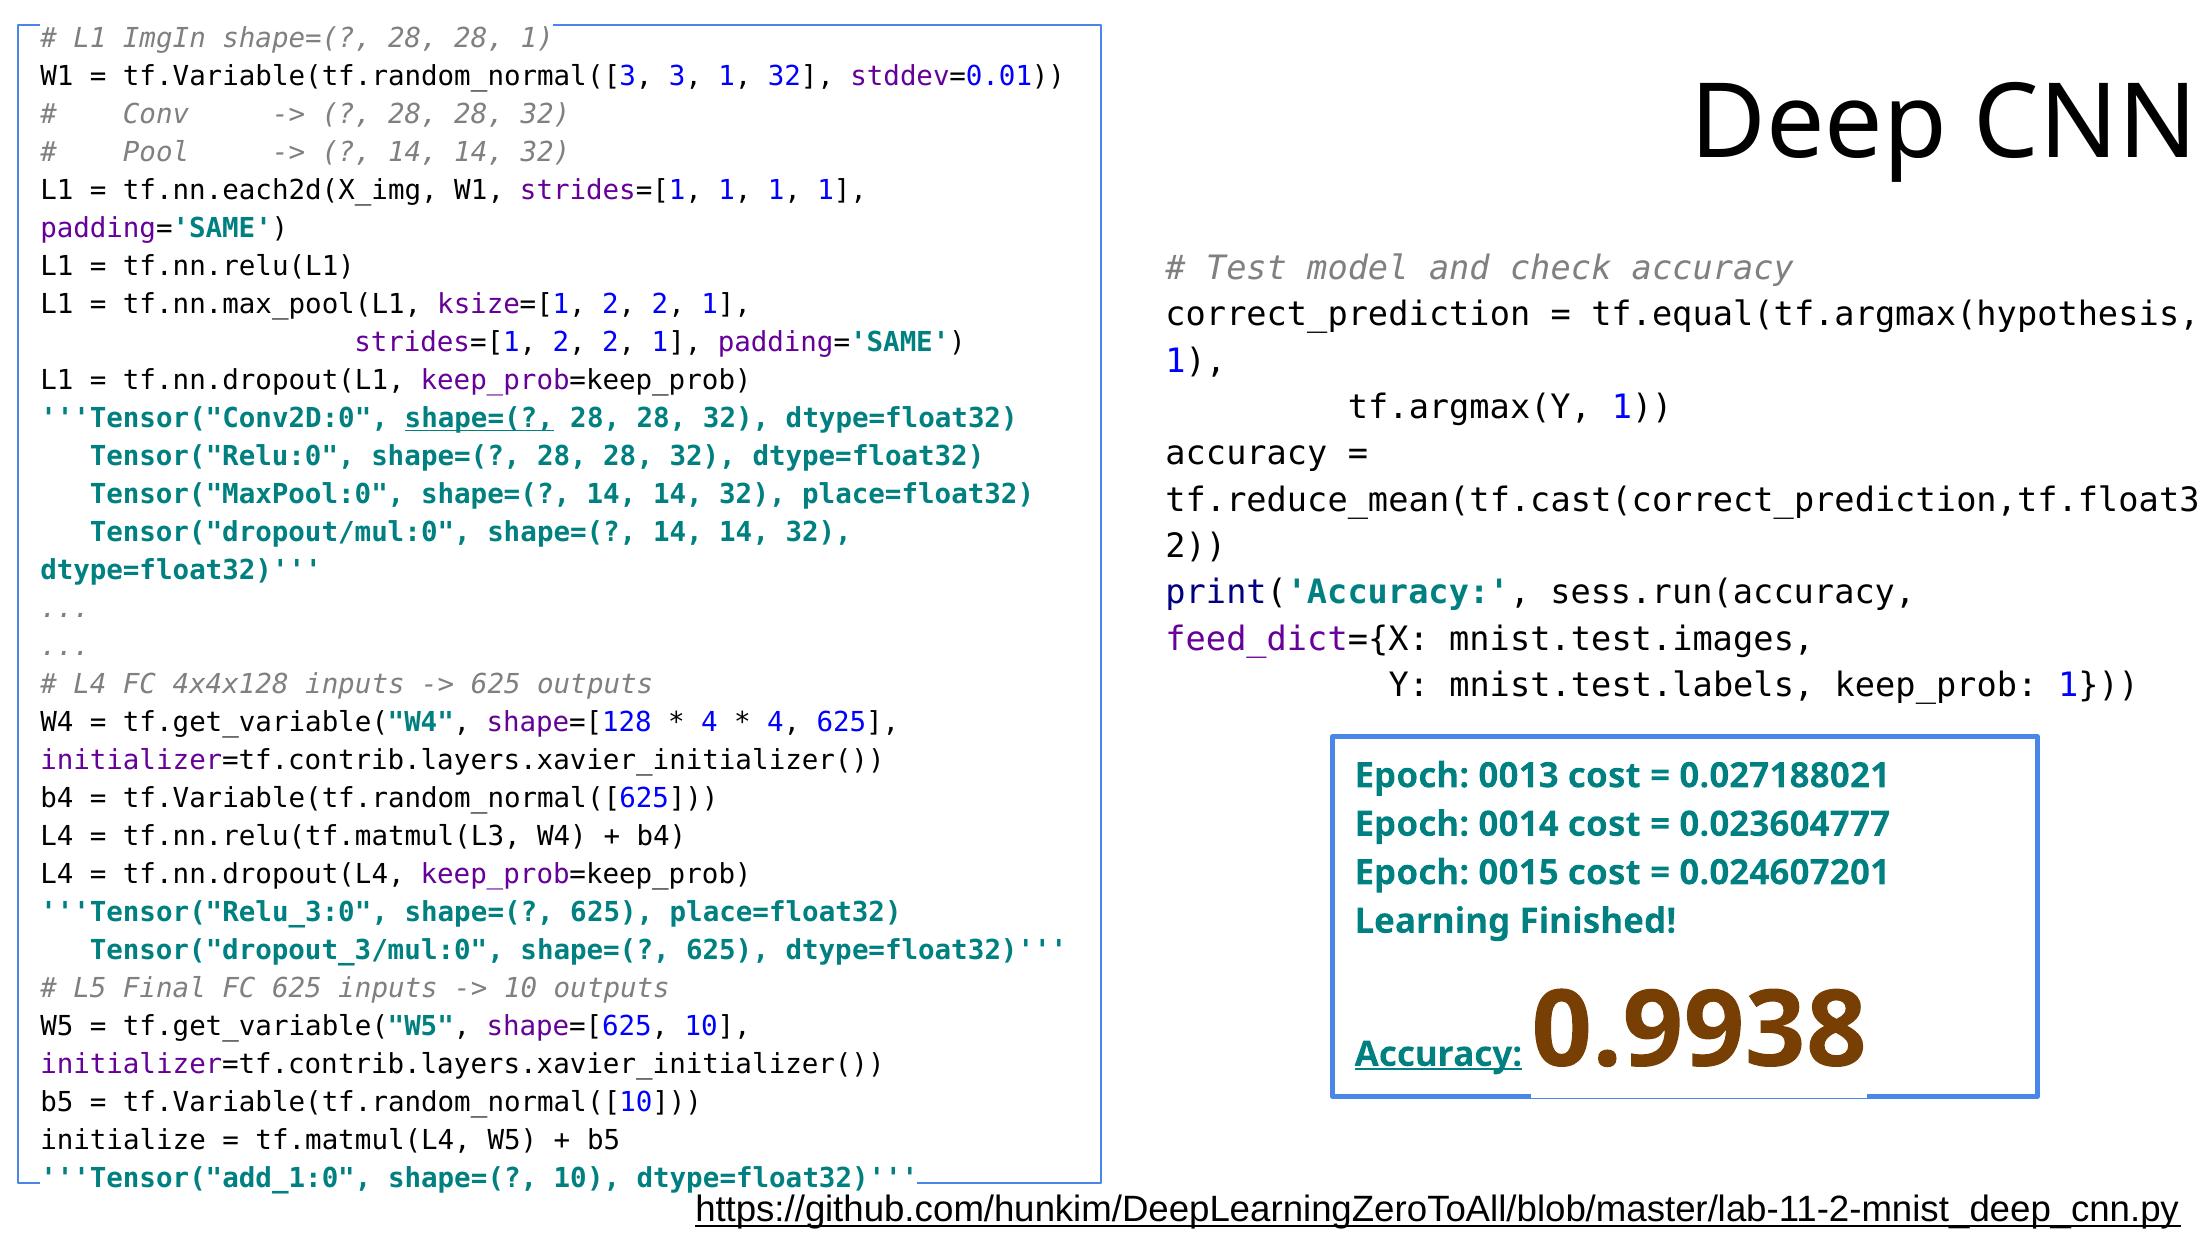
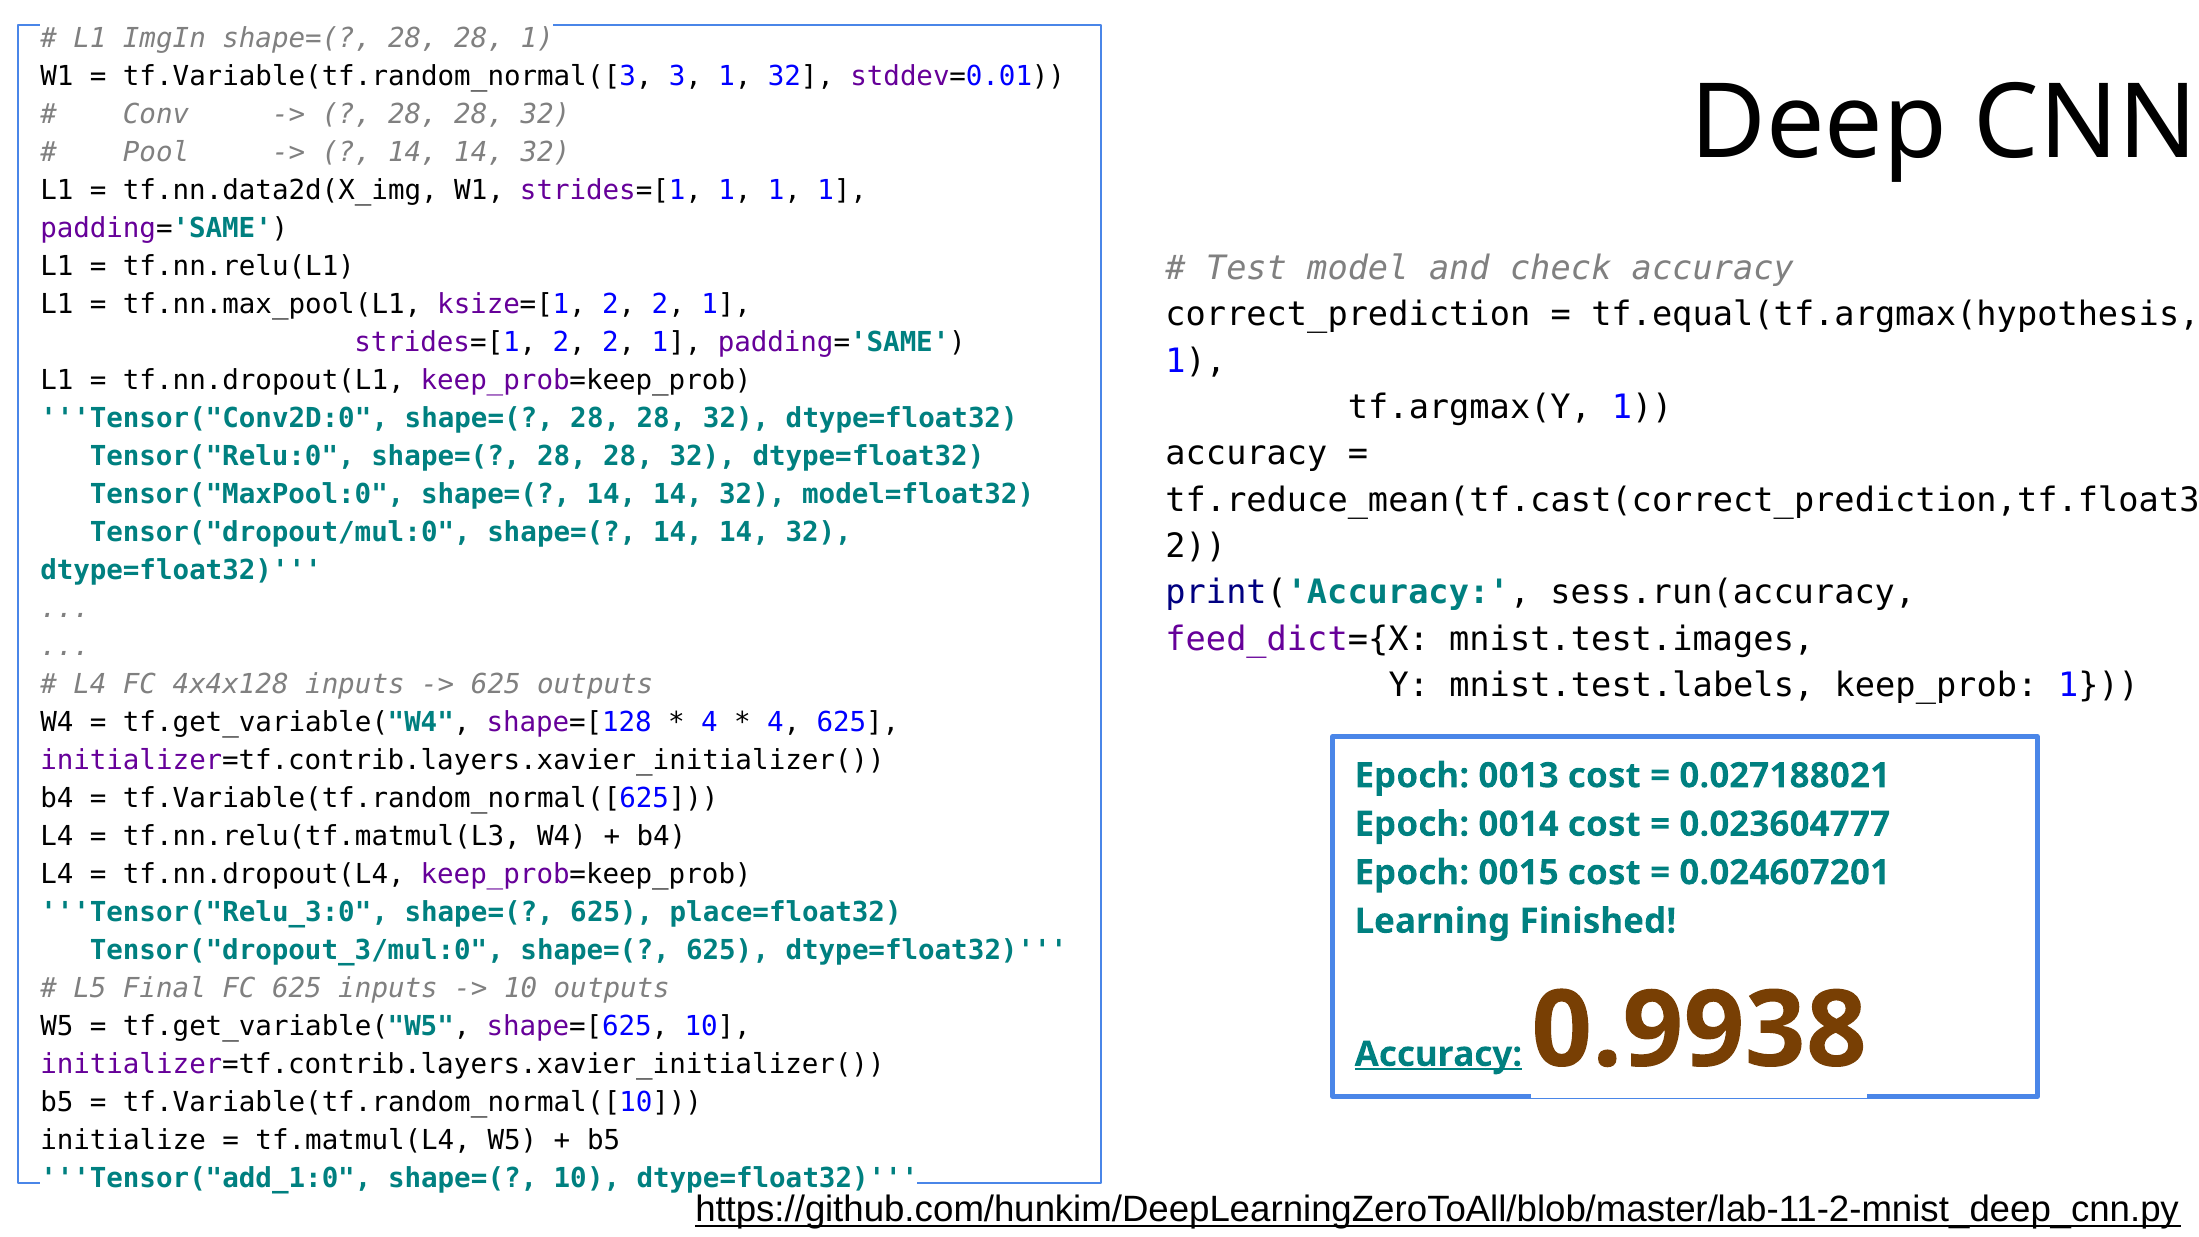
tf.nn.each2d(X_img: tf.nn.each2d(X_img -> tf.nn.data2d(X_img (280, 190)
shape=( underline: present -> none (479, 419)
32 place=float32: place=float32 -> model=float32 (918, 495)
